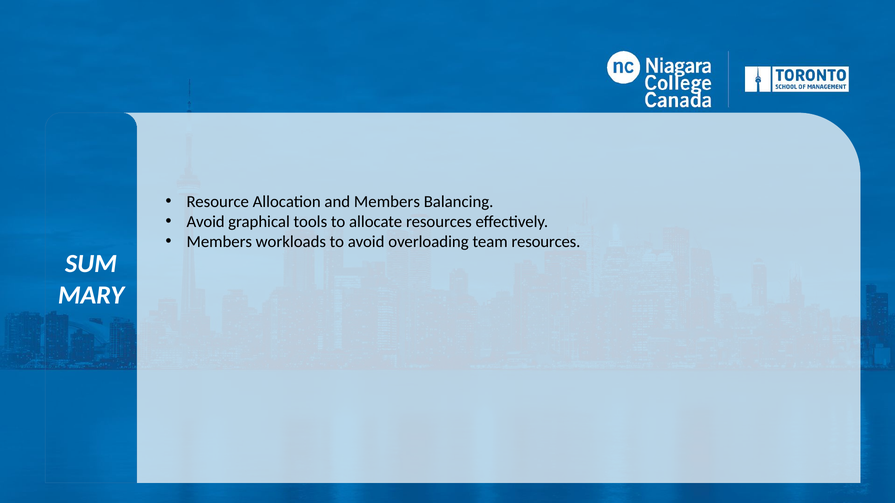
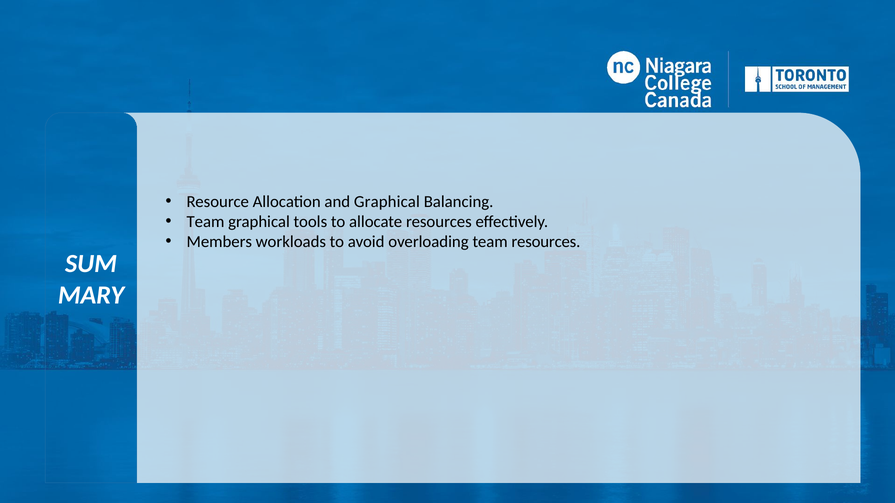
and Members: Members -> Graphical (387, 202)
Avoid: Avoid -> Team (206, 222)
